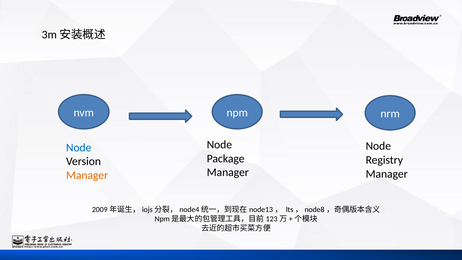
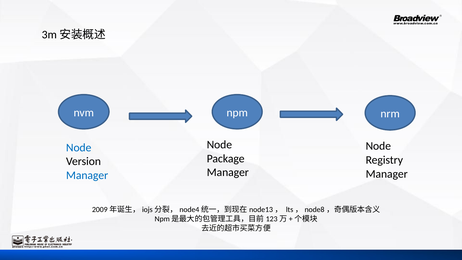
Manager colour: orange -> blue (87, 175)
